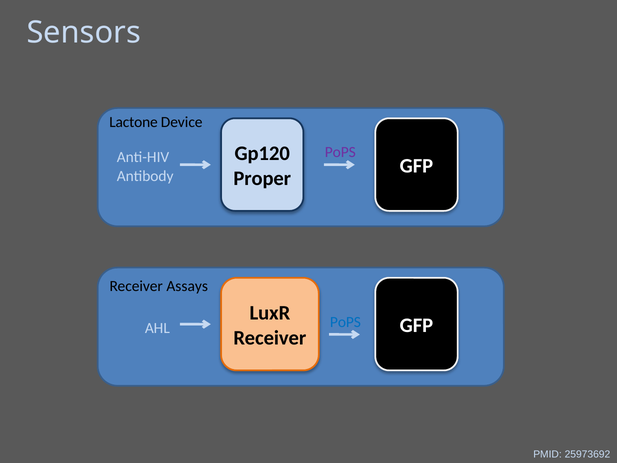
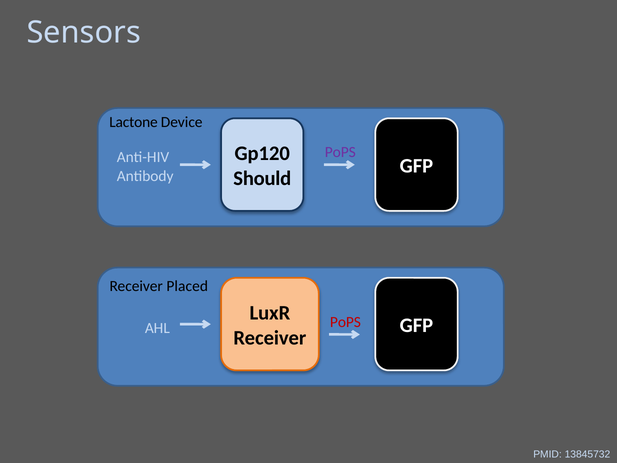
Proper: Proper -> Should (262, 178)
Assays: Assays -> Placed (187, 286)
PoPS colour: blue -> red (345, 322)
25973692: 25973692 -> 13845732 (587, 454)
